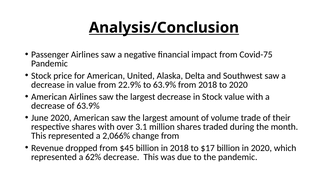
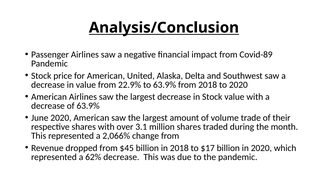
Covid-75: Covid-75 -> Covid-89 (256, 54)
